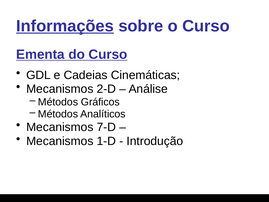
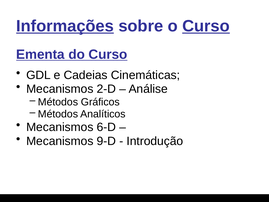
Curso underline: none -> present (206, 26)
7-D: 7-D -> 6-D (106, 127)
1-D: 1-D -> 9-D (106, 141)
